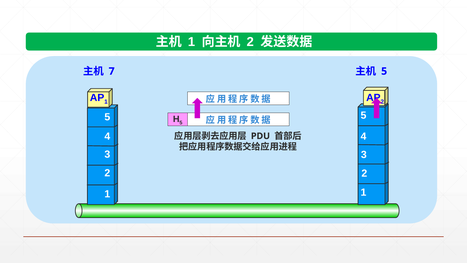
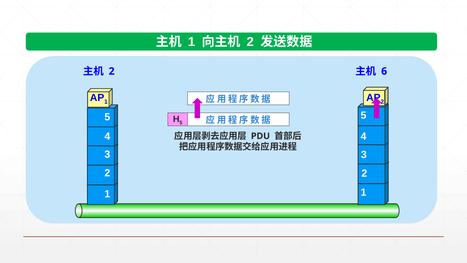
7: 7 -> 2 (112, 71)
5: 5 -> 6 (384, 71)
